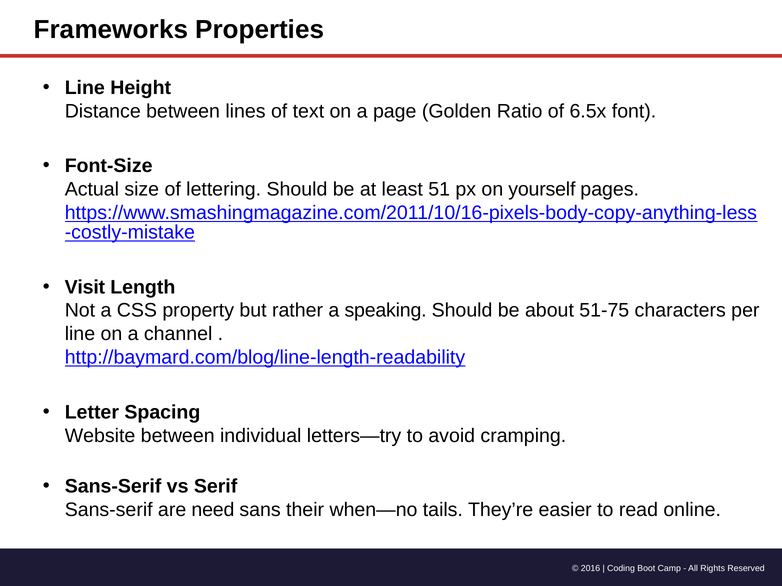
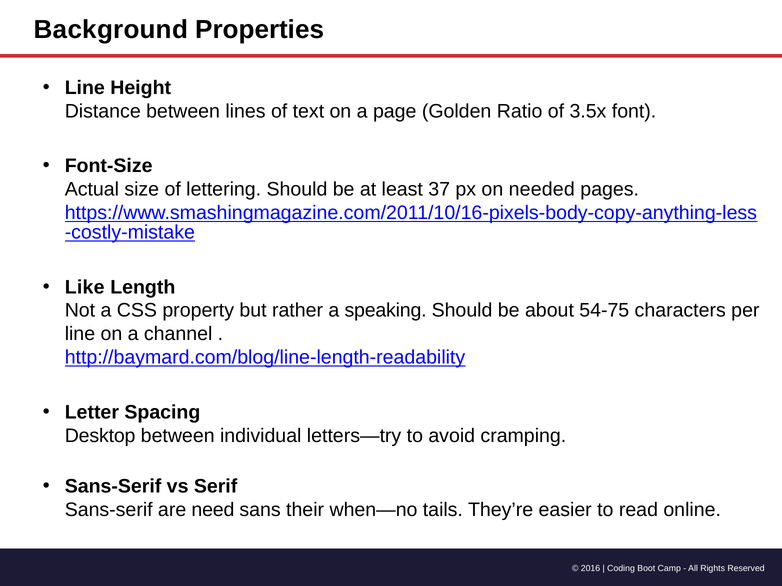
Frameworks: Frameworks -> Background (111, 30)
6.5x: 6.5x -> 3.5x (588, 111)
51: 51 -> 37 (439, 190)
yourself: yourself -> needed (542, 190)
Visit: Visit -> Like (85, 287)
51-75: 51-75 -> 54-75 (604, 311)
Website: Website -> Desktop (100, 436)
